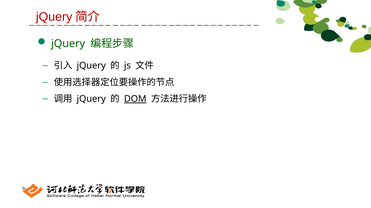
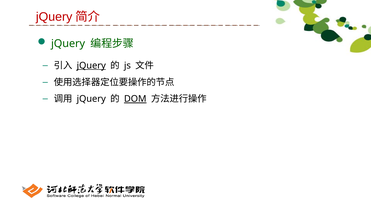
jQuery underline: none -> present (91, 66)
